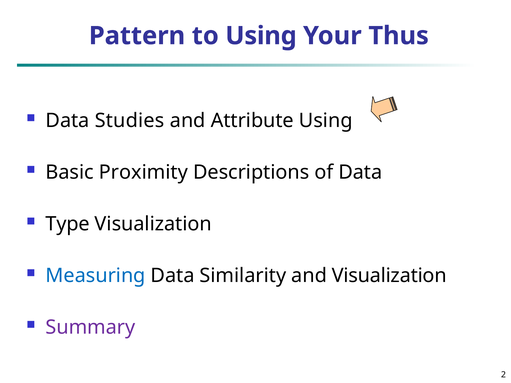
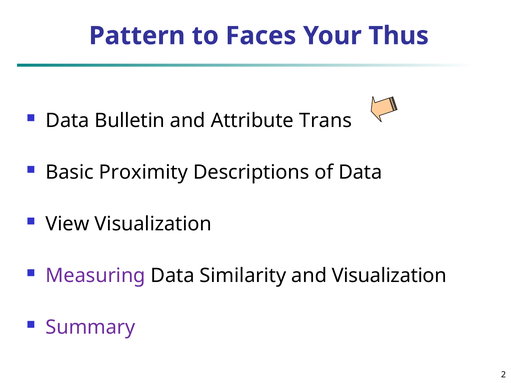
to Using: Using -> Faces (261, 36)
Studies: Studies -> Bulletin (130, 121)
Attribute Using: Using -> Trans (326, 121)
Type: Type -> View (68, 224)
Measuring colour: blue -> purple (96, 276)
